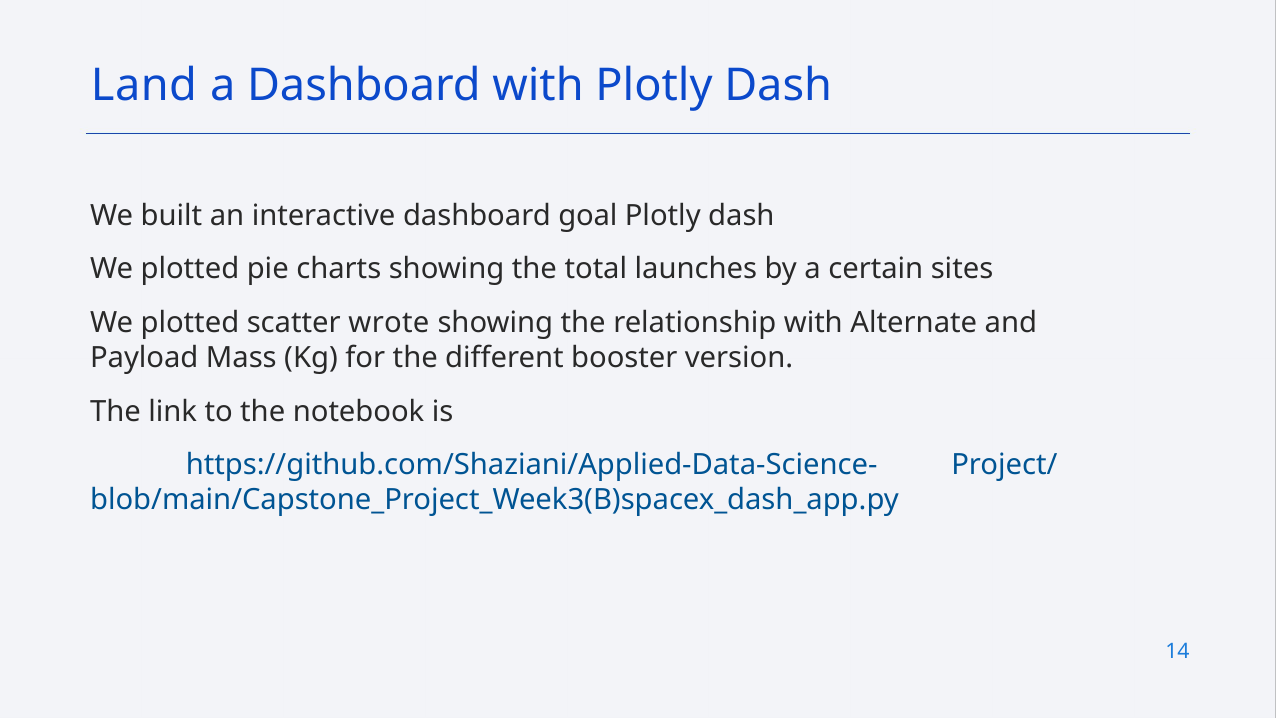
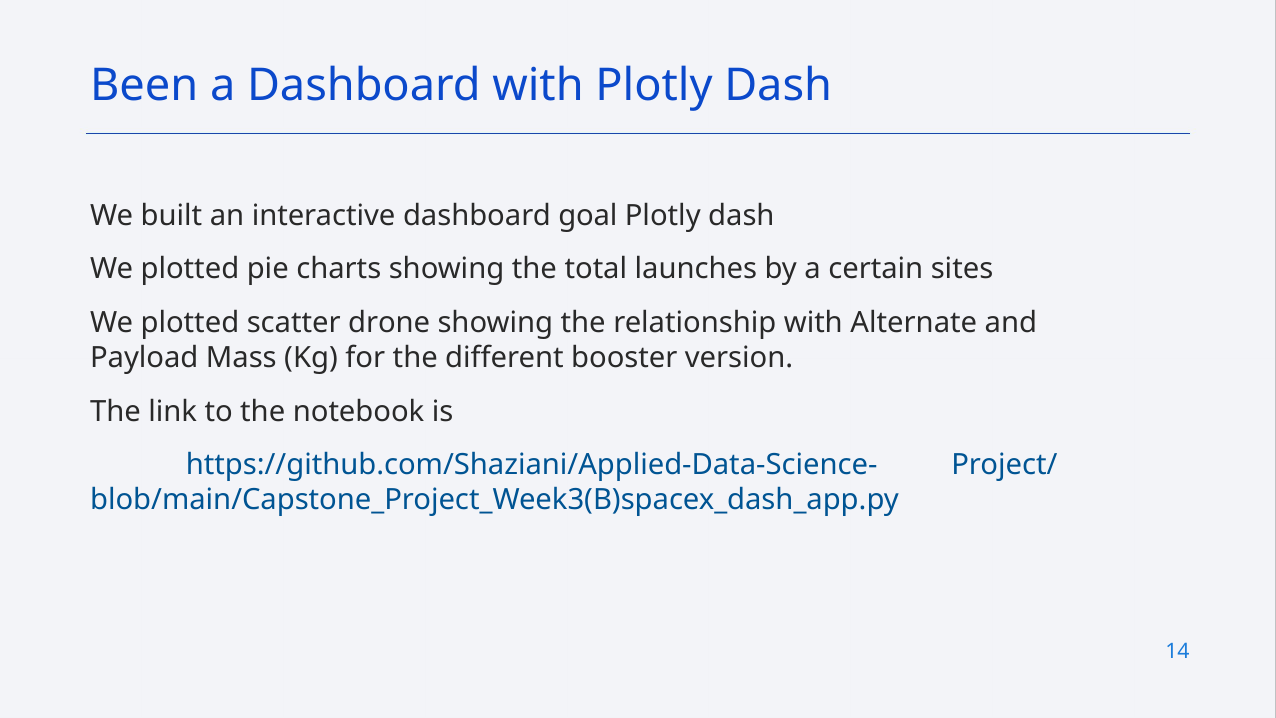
Land: Land -> Been (144, 85)
wrote: wrote -> drone (389, 323)
